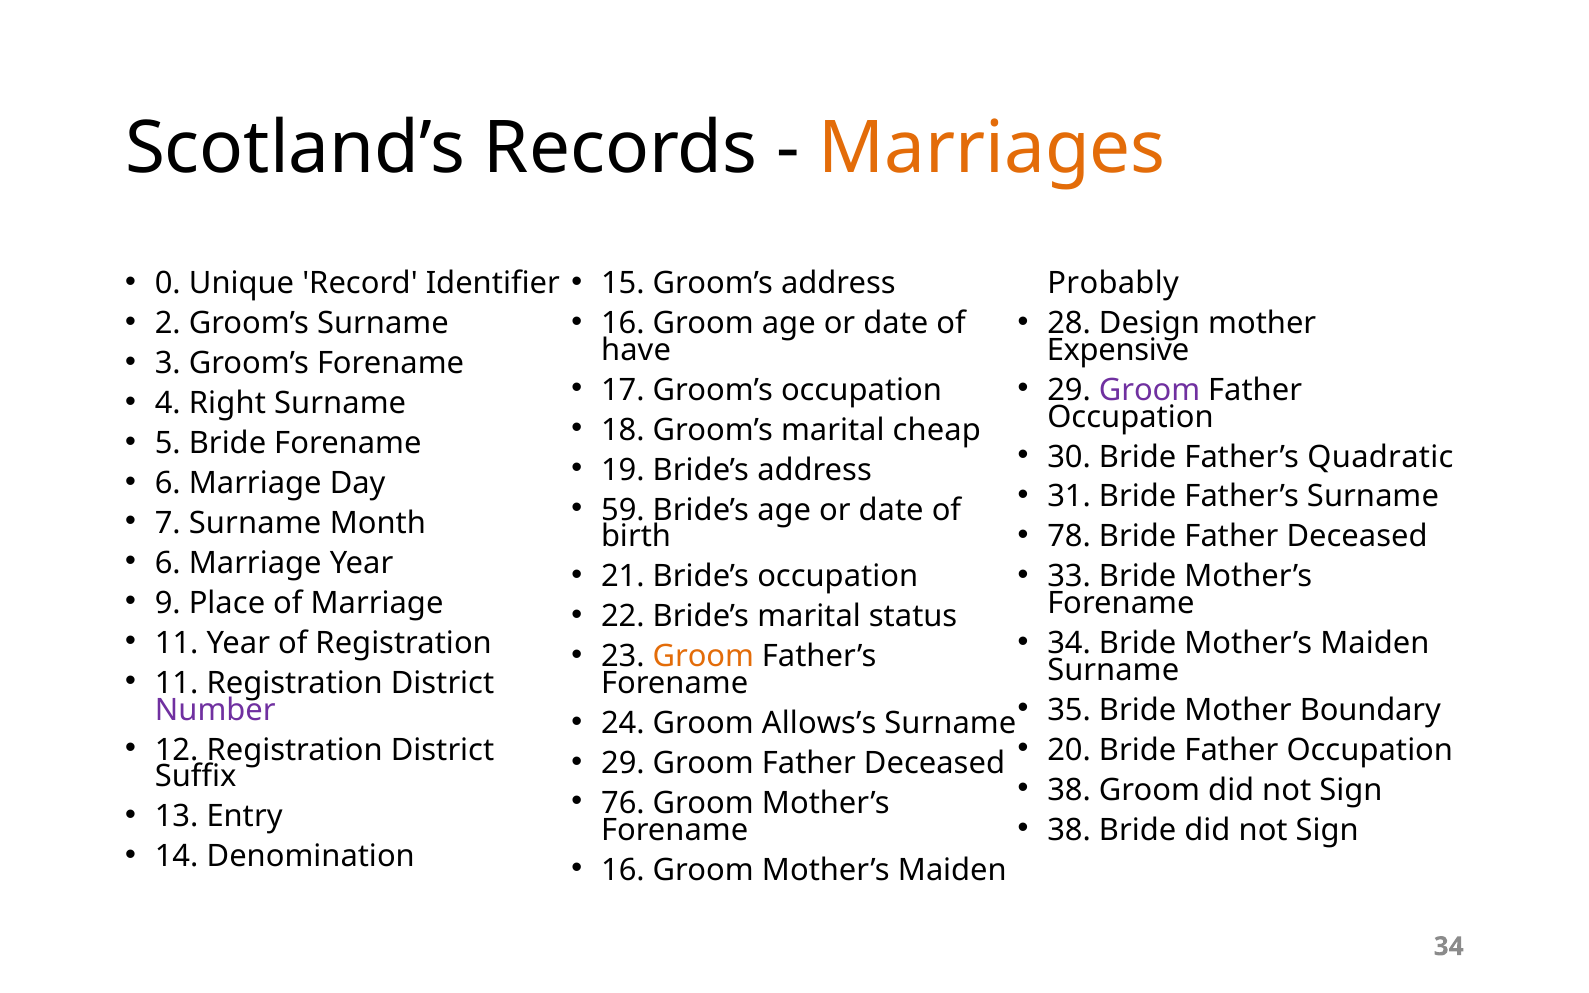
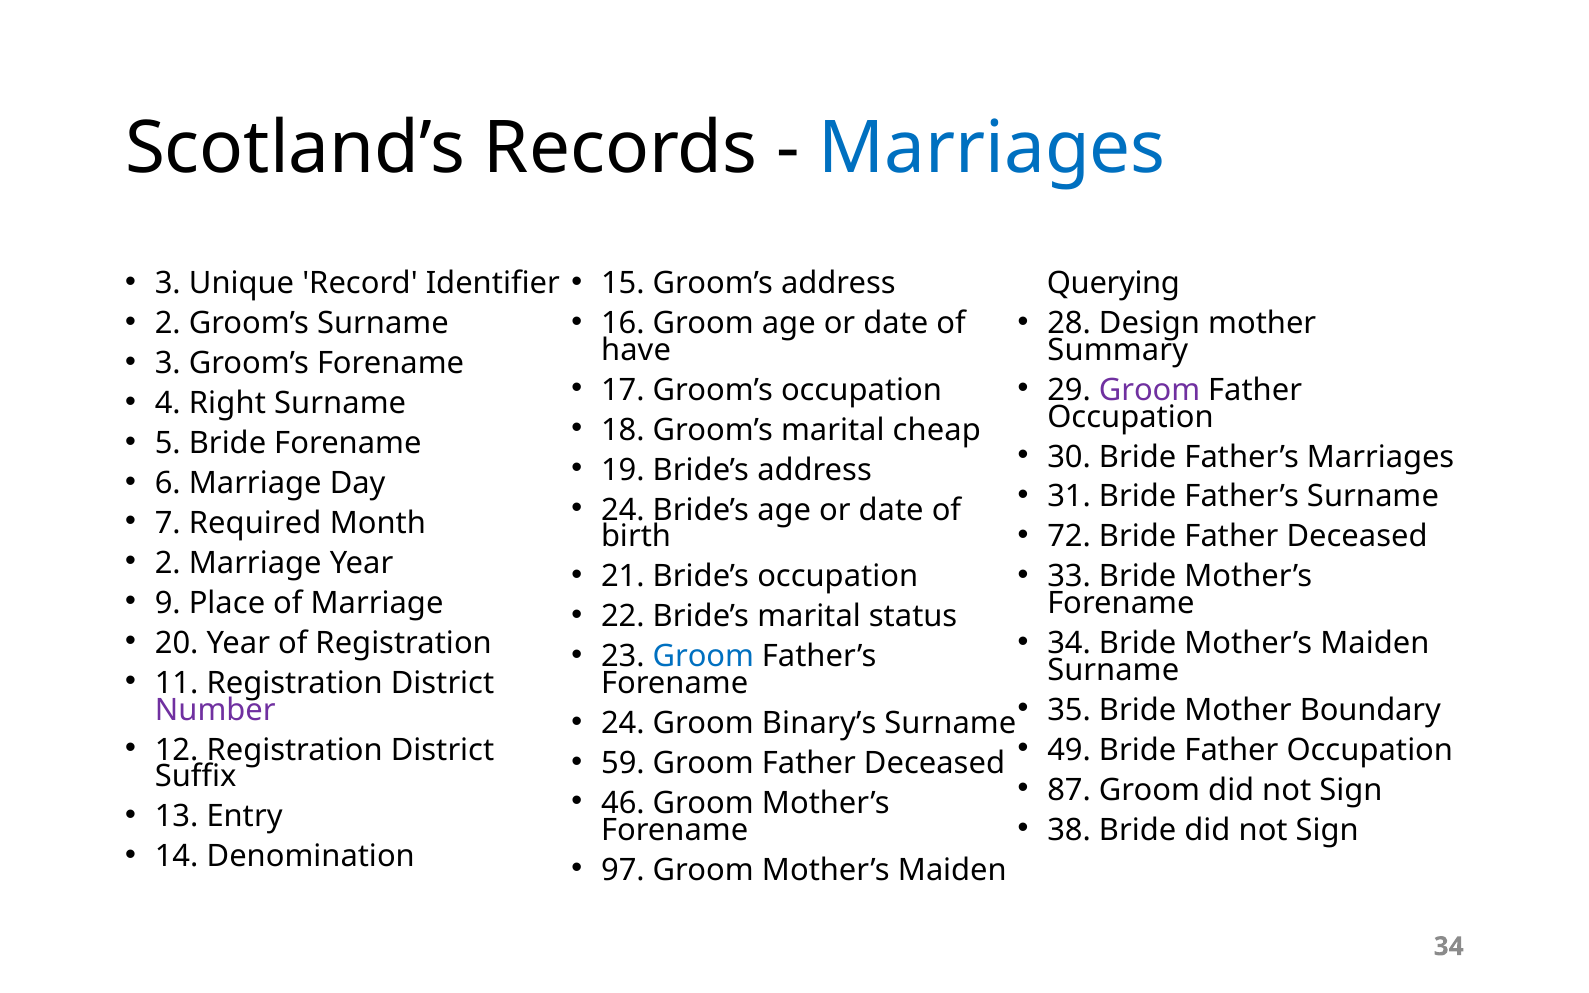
Marriages colour: orange -> blue (992, 148)
0: 0 -> 3 (168, 284)
Probably: Probably -> Querying (1113, 284)
Expensive: Expensive -> Summary (1118, 350)
Father’s Quadratic: Quadratic -> Marriages (1381, 457)
59: 59 -> 24 (623, 510)
7 Surname: Surname -> Required (255, 523)
78: 78 -> 72 (1069, 537)
6: 6 -> 2 (168, 563)
11: 11 -> 20 (177, 643)
Groom colour: orange -> blue (703, 657)
Allows’s: Allows’s -> Binary’s (819, 723)
20: 20 -> 49 (1069, 750)
29: 29 -> 59 (623, 763)
38: 38 -> 87 (1069, 790)
76: 76 -> 46 (623, 803)
16: 16 -> 97 (623, 870)
